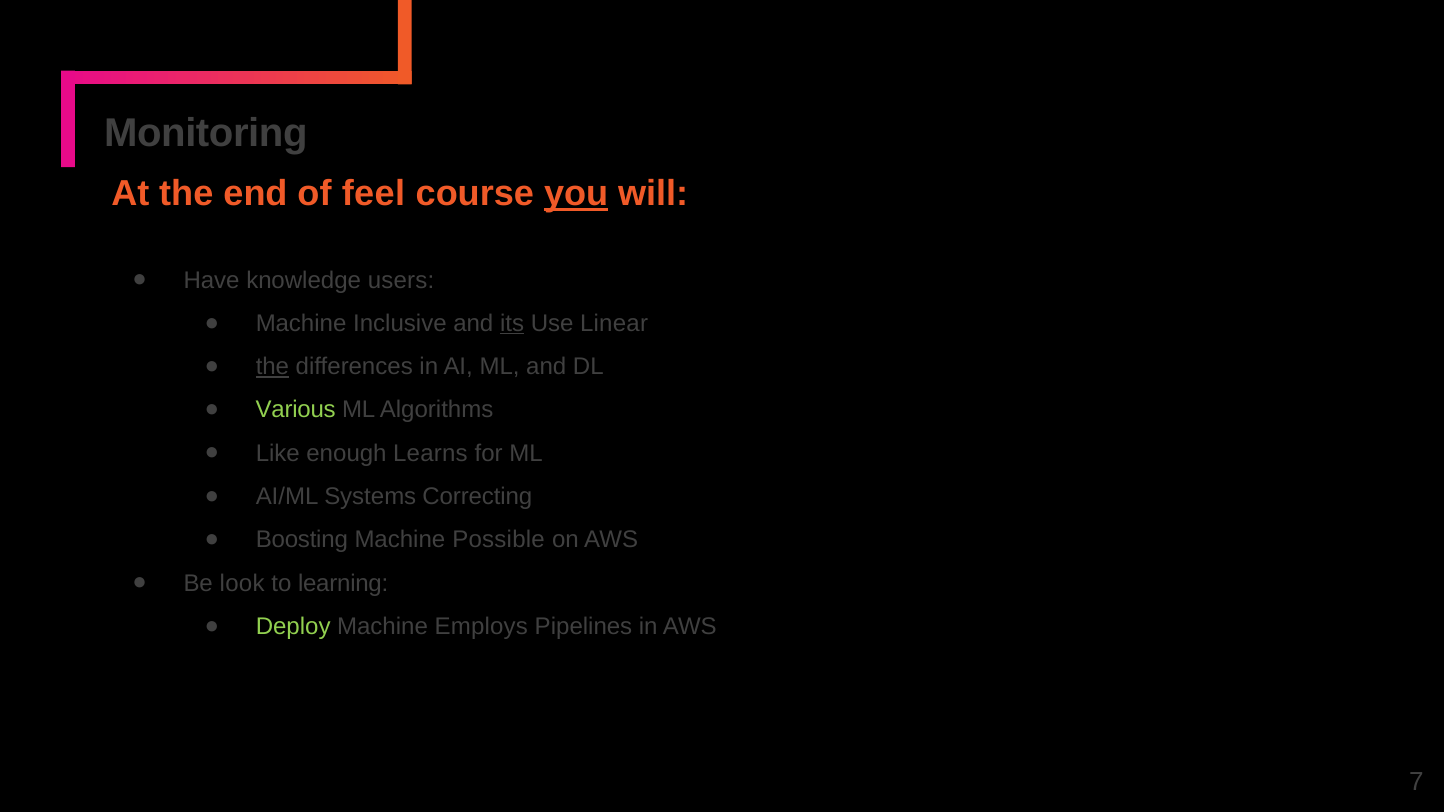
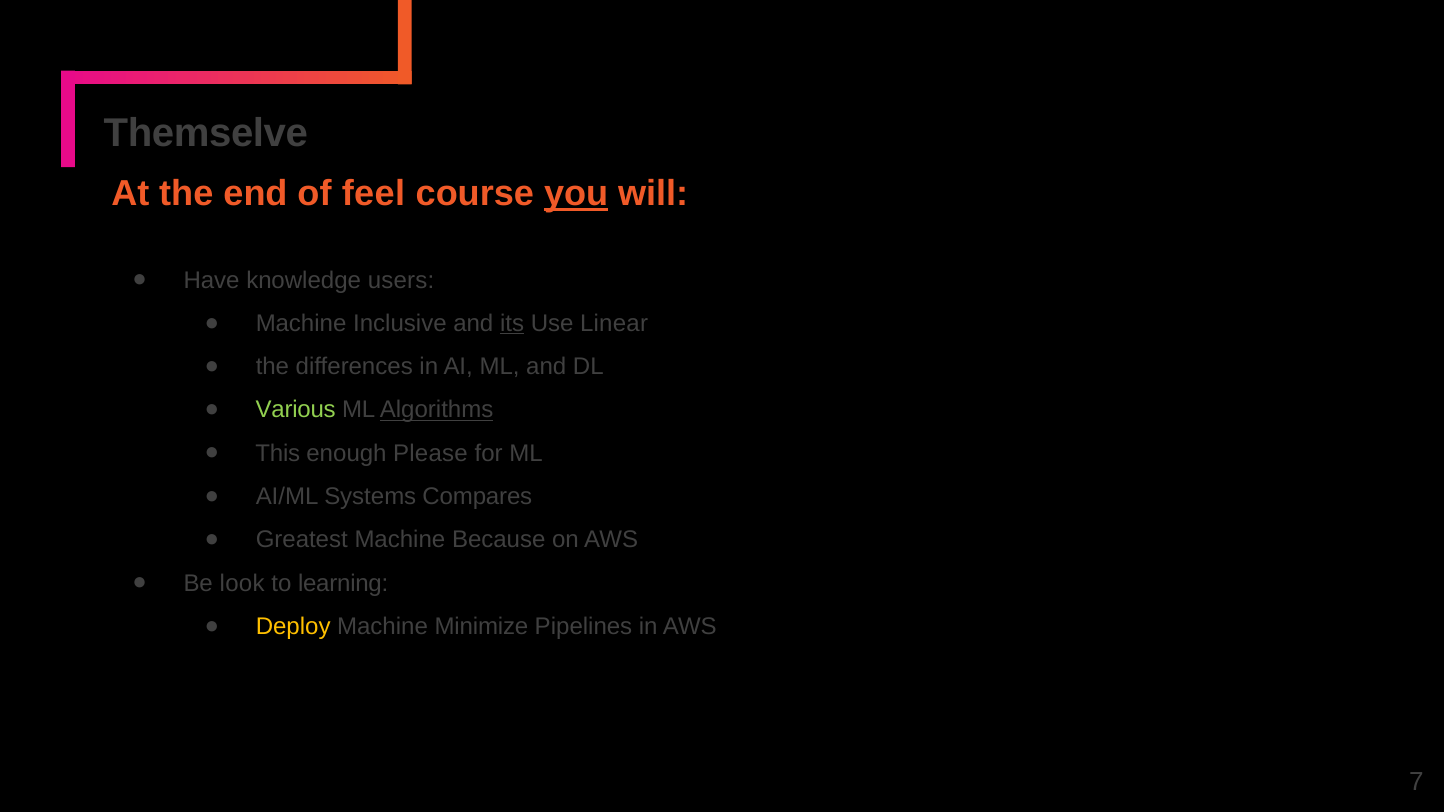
Monitoring: Monitoring -> Themselve (206, 133)
the underline: present -> none (272, 367)
Algorithms underline: none -> present (437, 410)
Like: Like -> This (278, 453)
Learns: Learns -> Please (430, 453)
Correcting: Correcting -> Compares (477, 497)
Boosting: Boosting -> Greatest (302, 540)
Possible: Possible -> Because (499, 540)
Deploy colour: light green -> yellow (293, 627)
Employs: Employs -> Minimize (481, 627)
